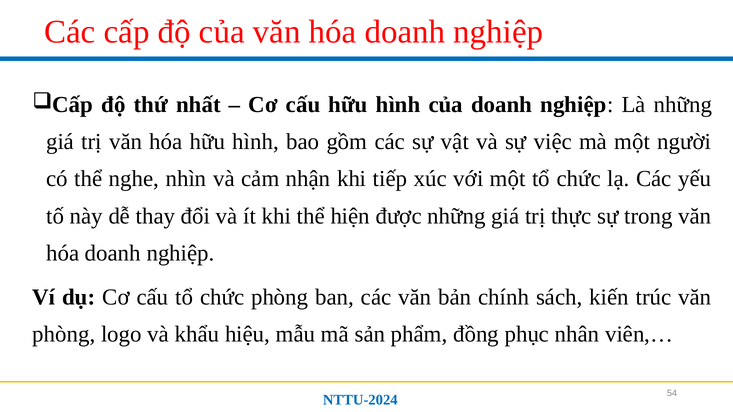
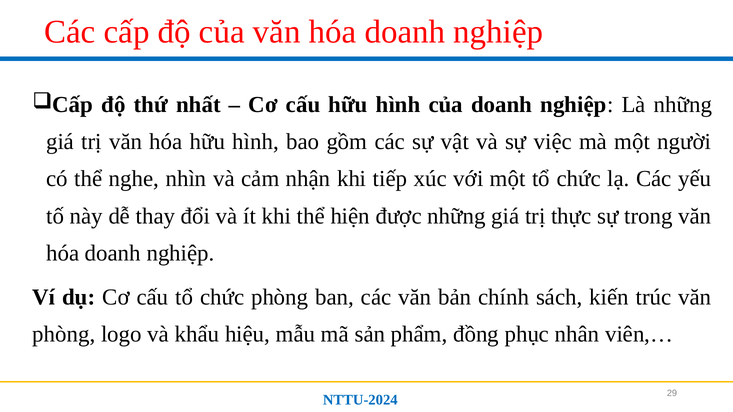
54: 54 -> 29 (672, 394)
